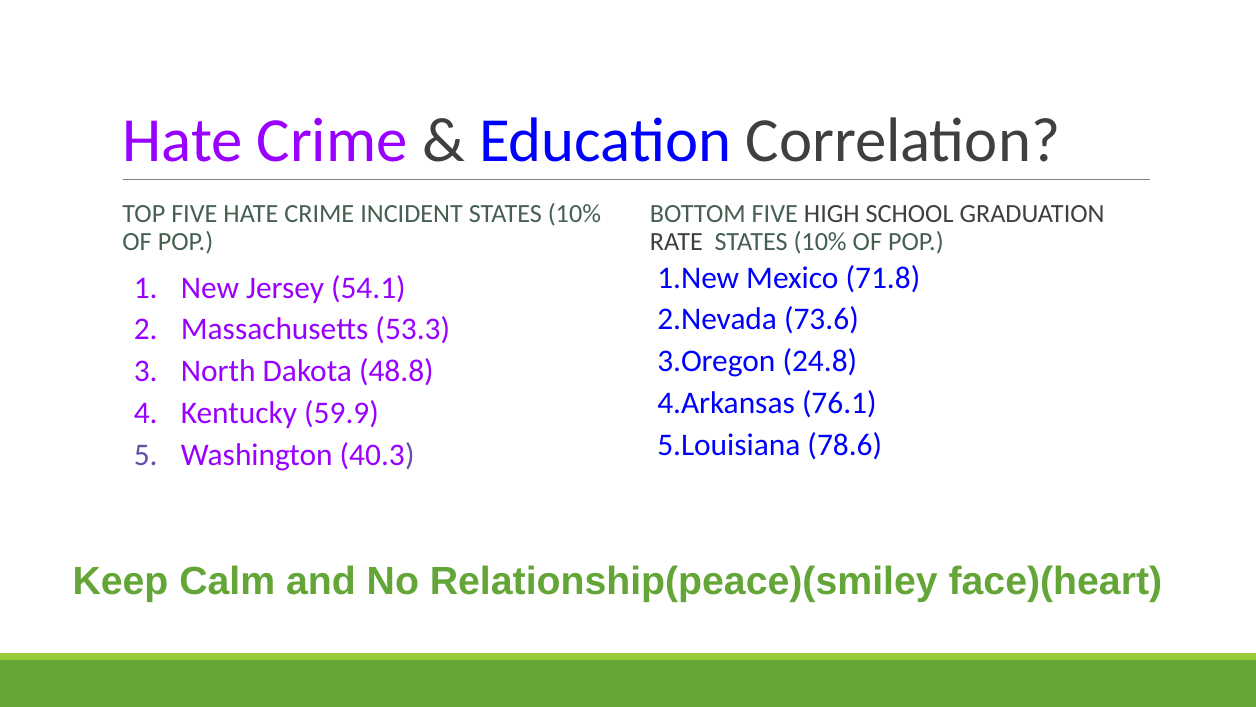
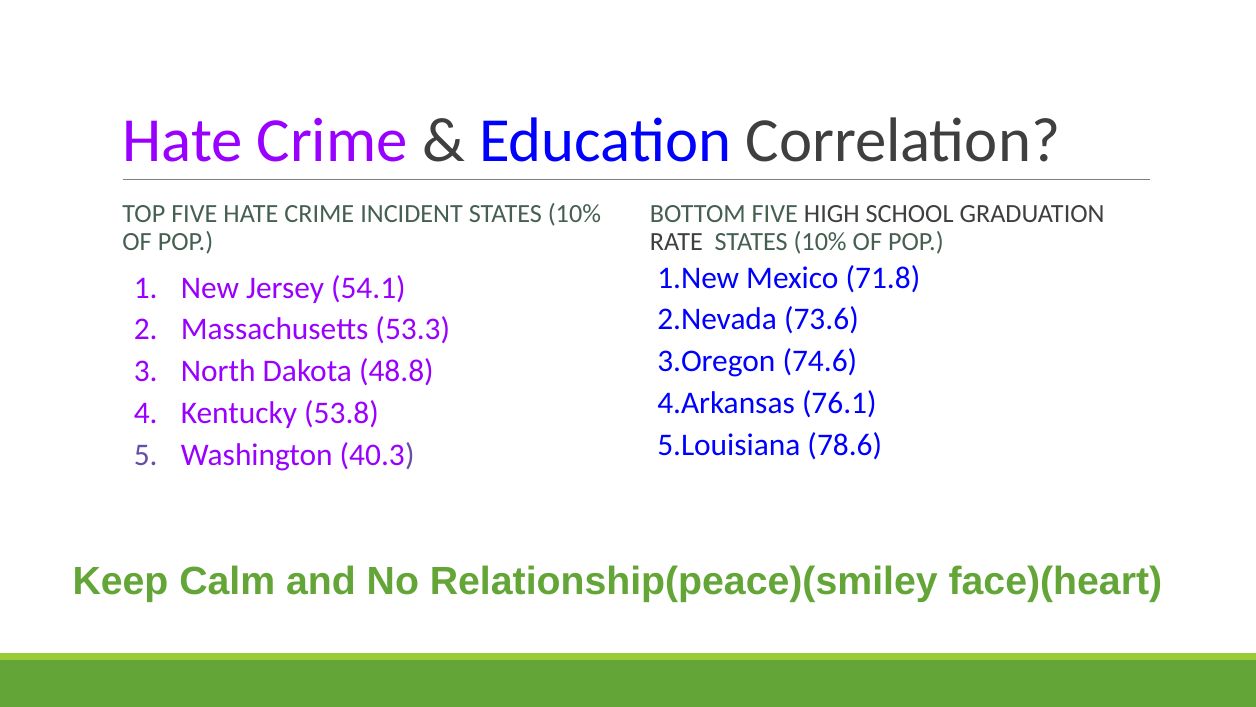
24.8: 24.8 -> 74.6 (820, 361)
59.9: 59.9 -> 53.8 (342, 413)
